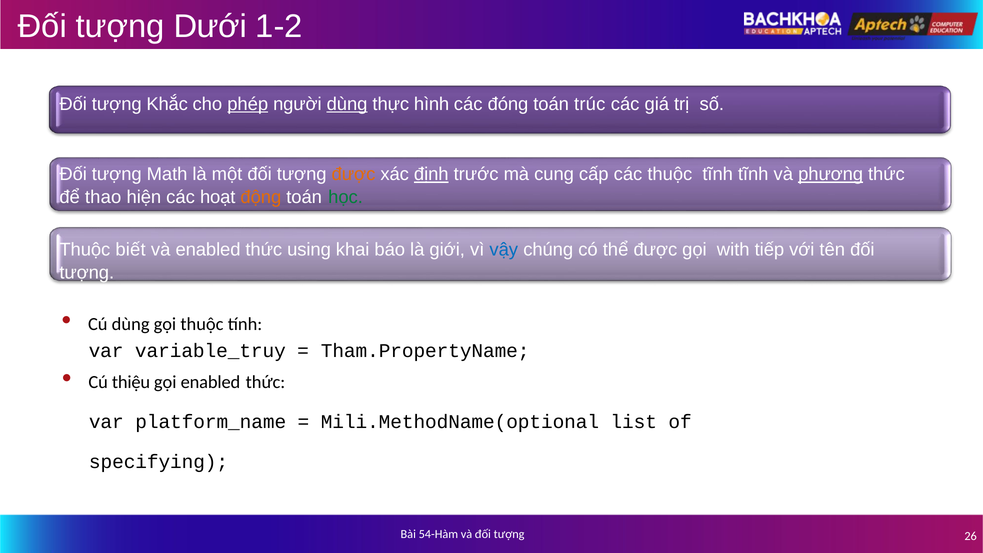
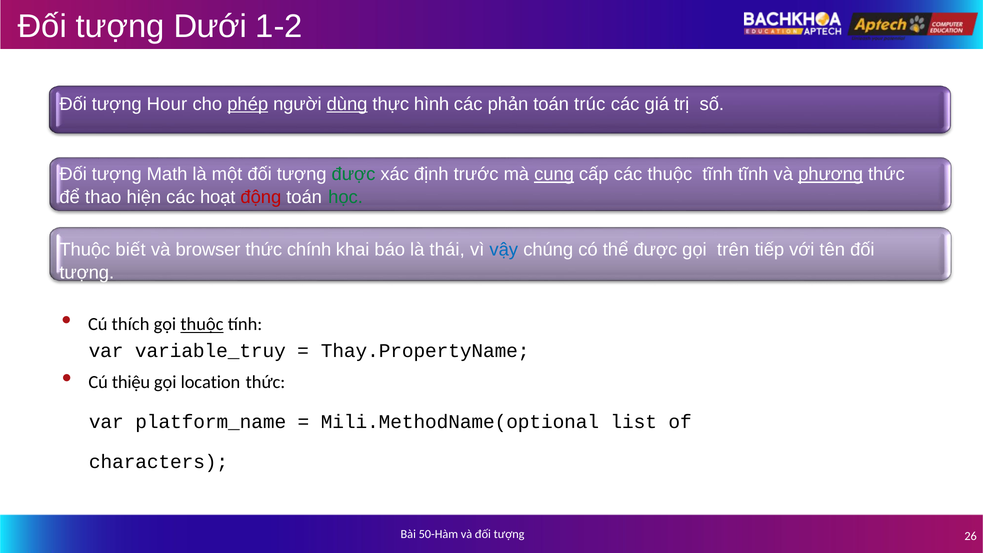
Khắc: Khắc -> Hour (167, 104)
đóng: đóng -> phản (508, 104)
được colour: orange -> green (353, 174)
định underline: present -> none (431, 174)
cung underline: none -> present (554, 174)
động colour: orange -> red (261, 197)
và enabled: enabled -> browser (208, 250)
using: using -> chính (309, 250)
giới: giới -> thái (447, 250)
with: with -> trên (733, 250)
Cú dùng: dùng -> thích (131, 324)
thuộc underline: none -> present (202, 324)
Tham.PropertyName: Tham.PropertyName -> Thay.PropertyName (425, 351)
gọi enabled: enabled -> location (210, 382)
specifying: specifying -> characters (159, 462)
54-Hàm: 54-Hàm -> 50-Hàm (438, 534)
